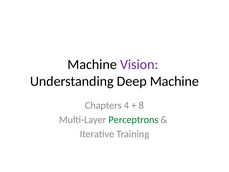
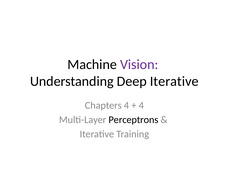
Deep Machine: Machine -> Iterative (174, 81)
8: 8 -> 4 (141, 105)
Perceptrons colour: green -> black (133, 120)
